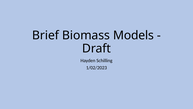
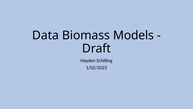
Brief: Brief -> Data (46, 35)
